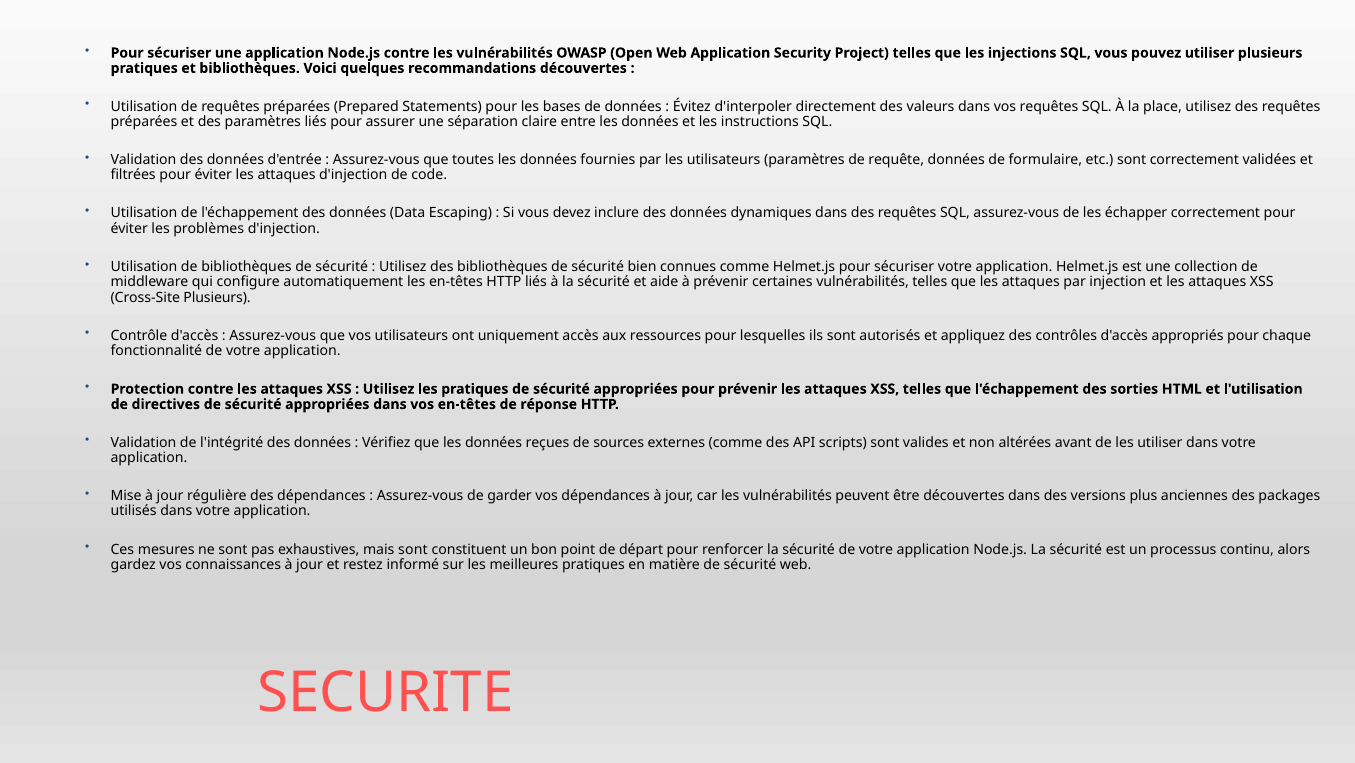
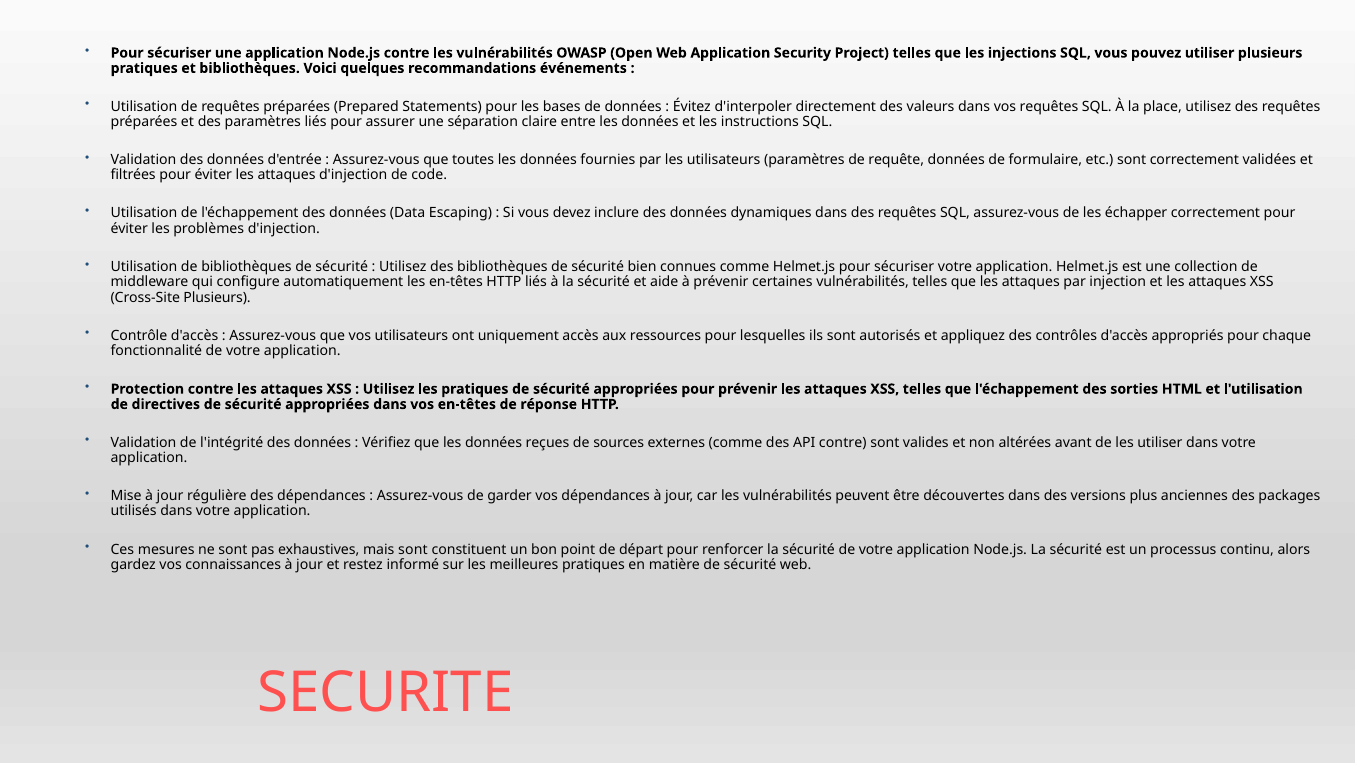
recommandations découvertes: découvertes -> événements (583, 68)
API scripts: scripts -> contre (843, 442)
